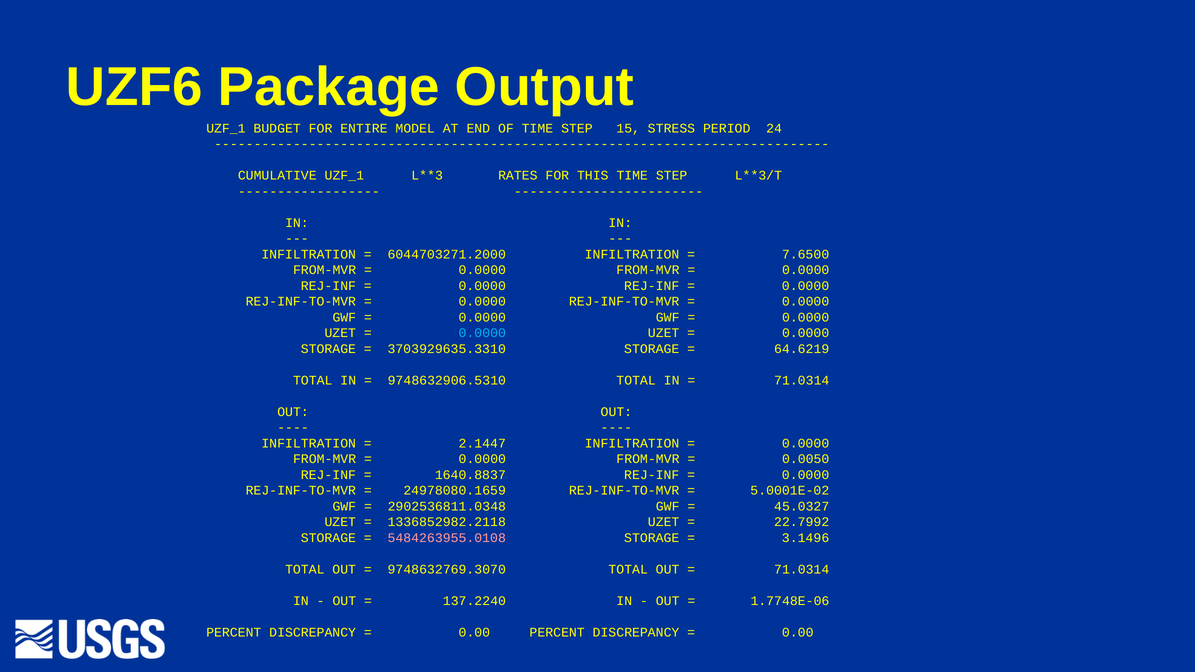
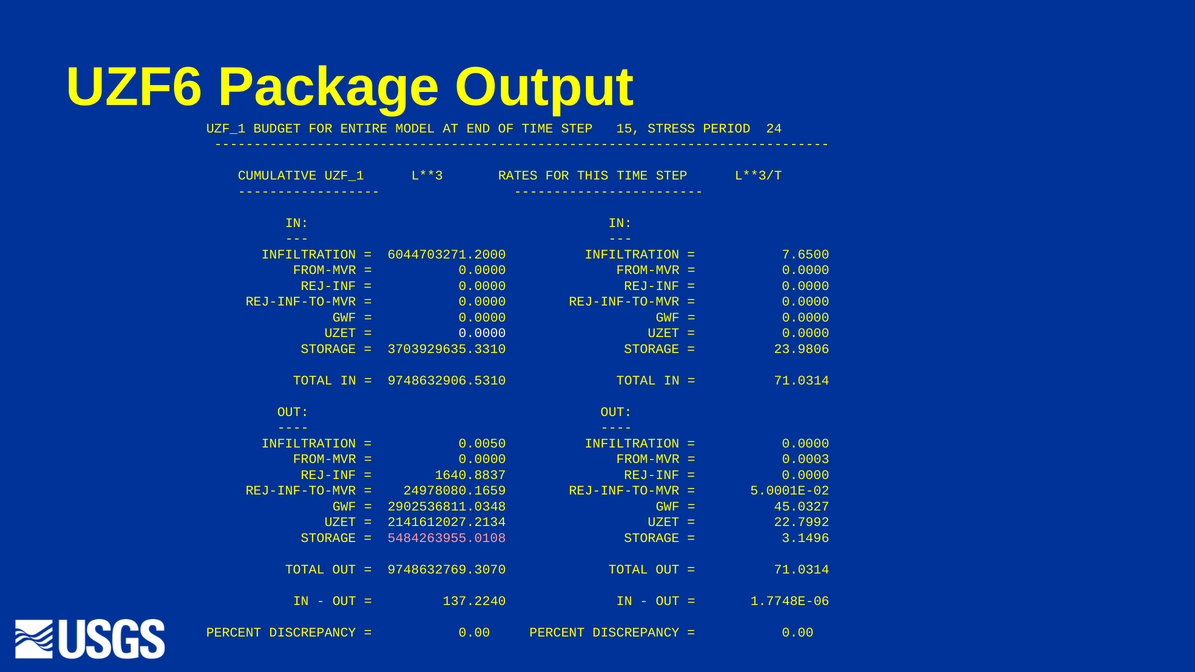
0.0000 colour: light blue -> white (482, 333)
64.6219: 64.6219 -> 23.9806 (802, 349)
2.1447: 2.1447 -> 0.0050 (482, 443)
0.0050: 0.0050 -> 0.0003 (806, 459)
1336852982.2118: 1336852982.2118 -> 2141612027.2134 (447, 522)
